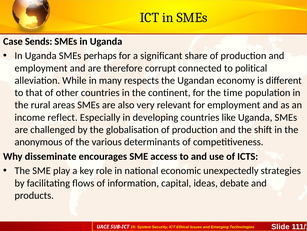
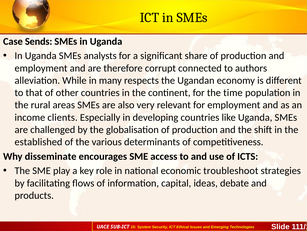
perhaps: perhaps -> analysts (100, 56)
political: political -> authors (251, 68)
reflect: reflect -> clients (63, 117)
anonymous: anonymous -> established (38, 142)
unexpectedly: unexpectedly -> troubleshoot (231, 170)
